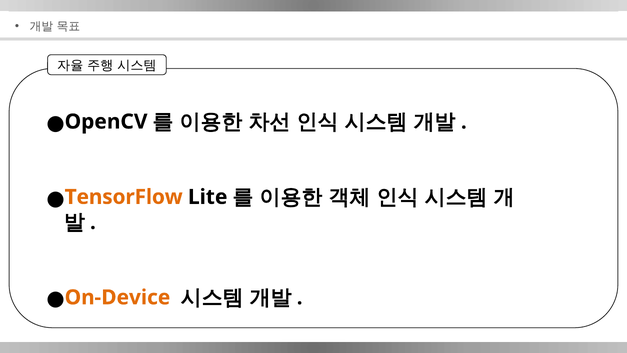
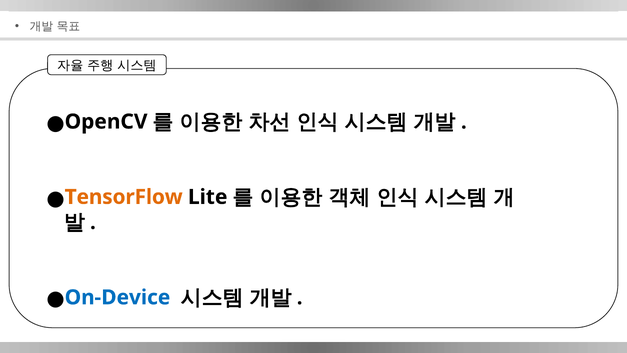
On-Device colour: orange -> blue (117, 297)
